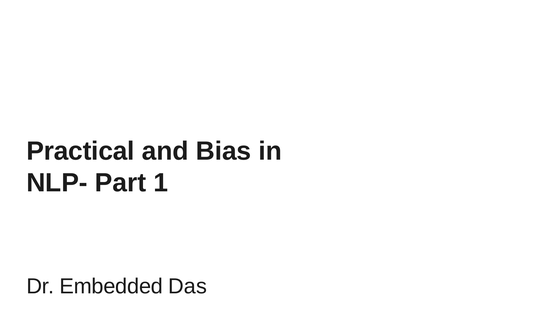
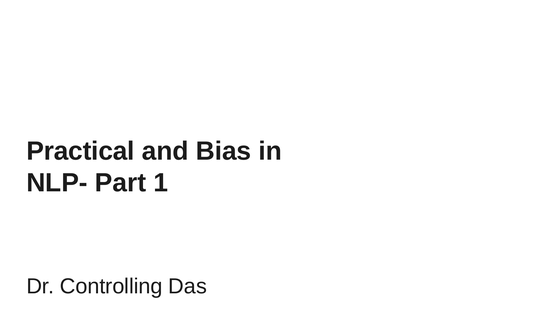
Embedded: Embedded -> Controlling (111, 286)
